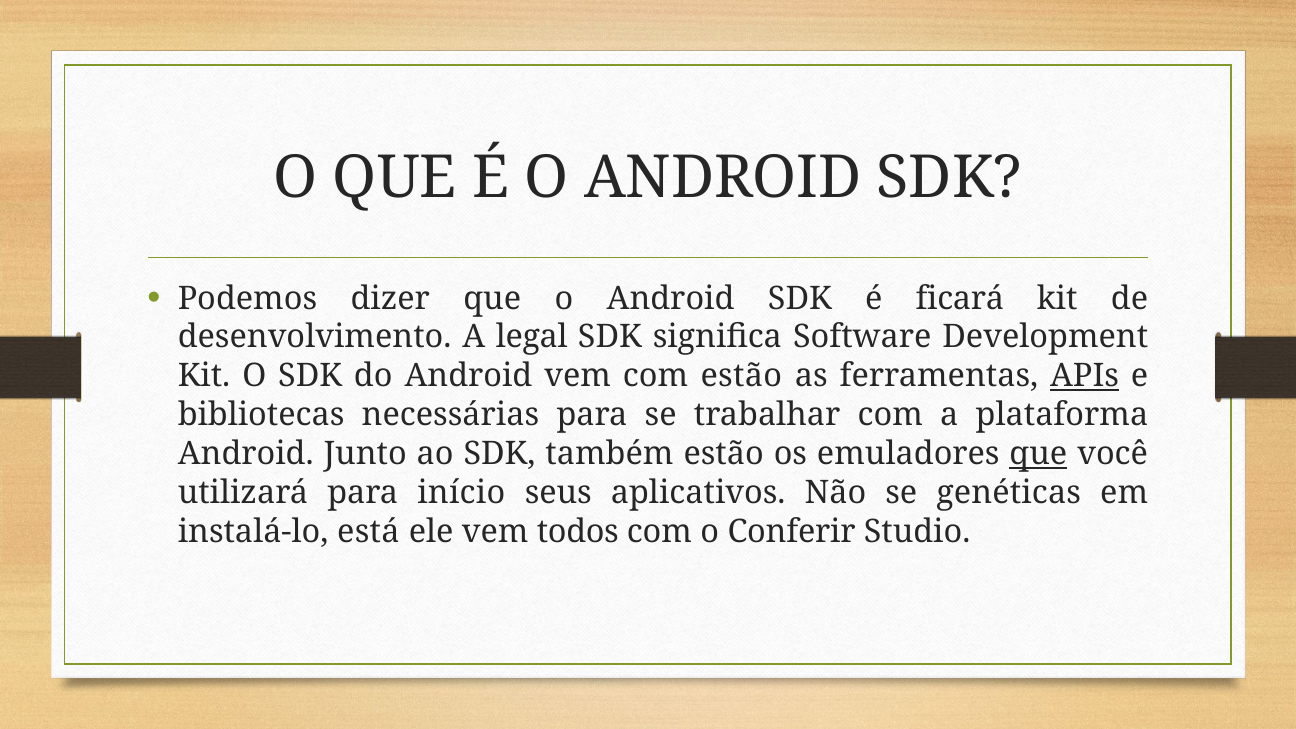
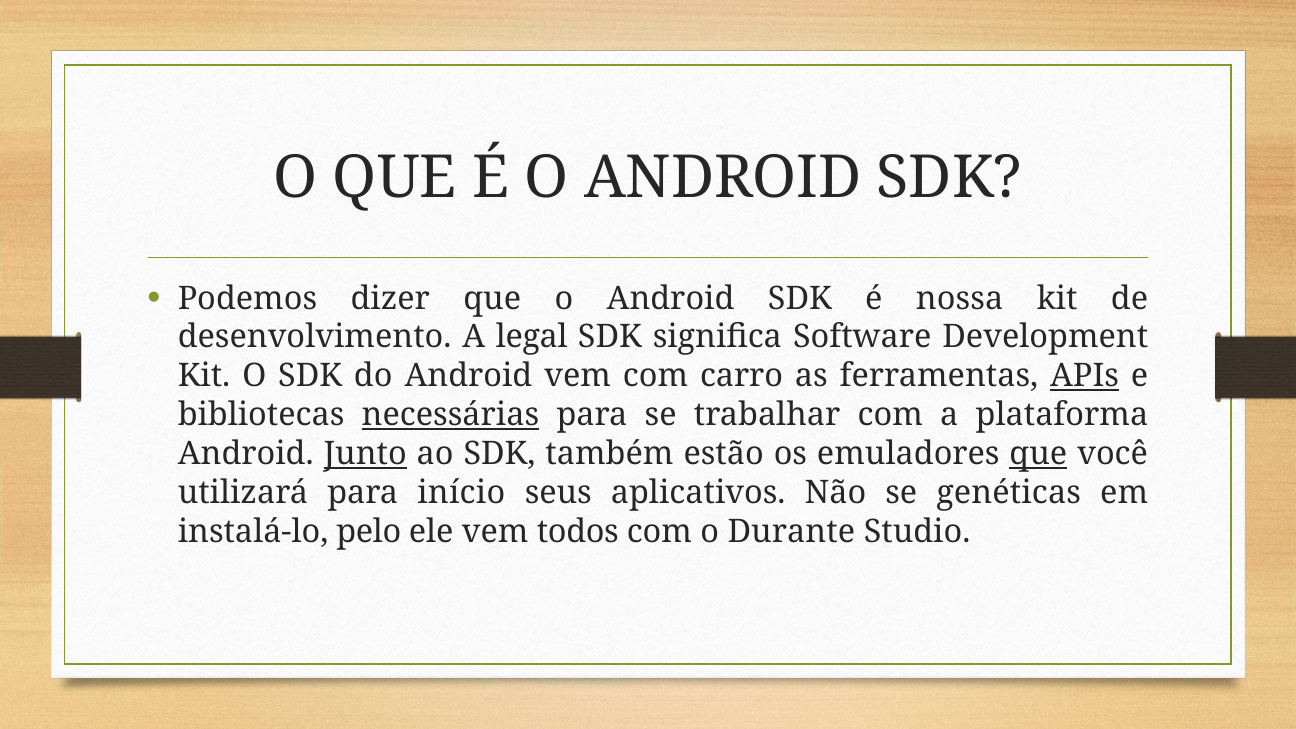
ficará: ficará -> nossa (960, 298)
com estão: estão -> carro (742, 376)
necessárias underline: none -> present (450, 415)
Junto underline: none -> present (365, 454)
está: está -> pelo (369, 532)
Conferir: Conferir -> Durante (791, 532)
